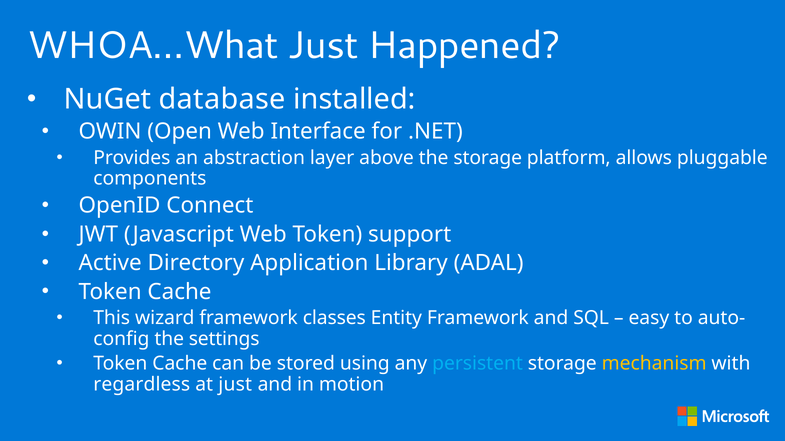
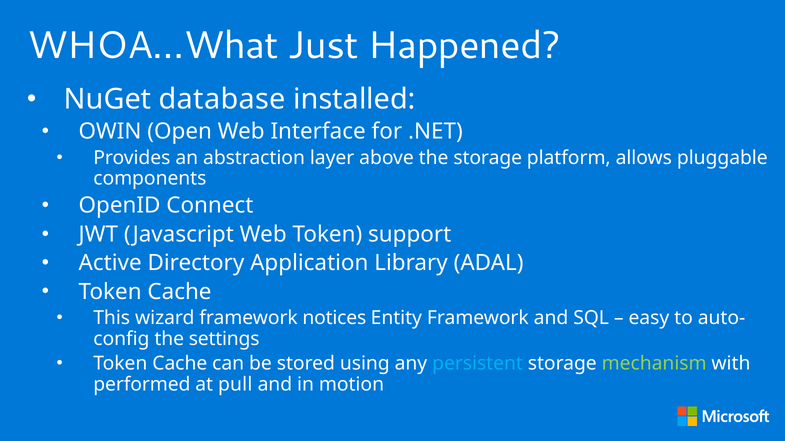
classes: classes -> notices (334, 318)
mechanism colour: yellow -> light green (654, 364)
regardless: regardless -> performed (142, 385)
at just: just -> pull (235, 385)
